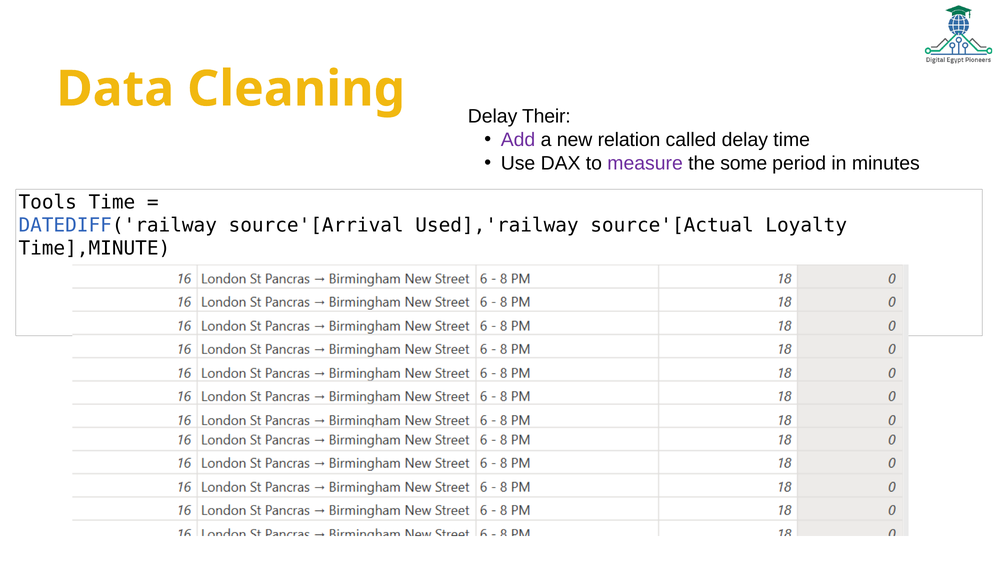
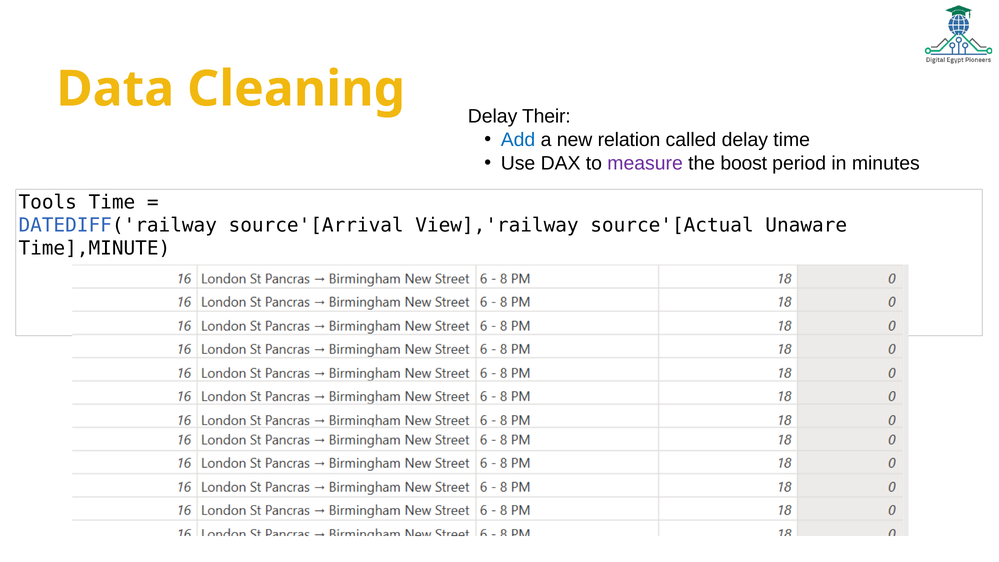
Add colour: purple -> blue (518, 140)
some: some -> boost (744, 163)
Used],'railway: Used],'railway -> View],'railway (497, 225)
Loyalty: Loyalty -> Unaware (806, 225)
